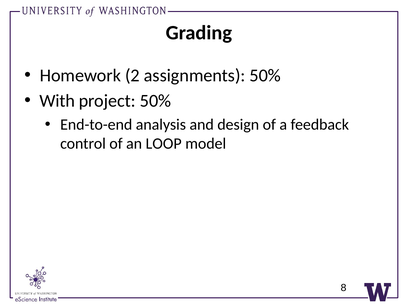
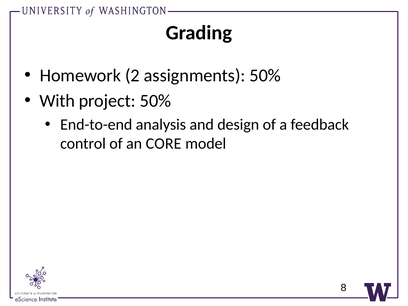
LOOP: LOOP -> CORE (164, 144)
